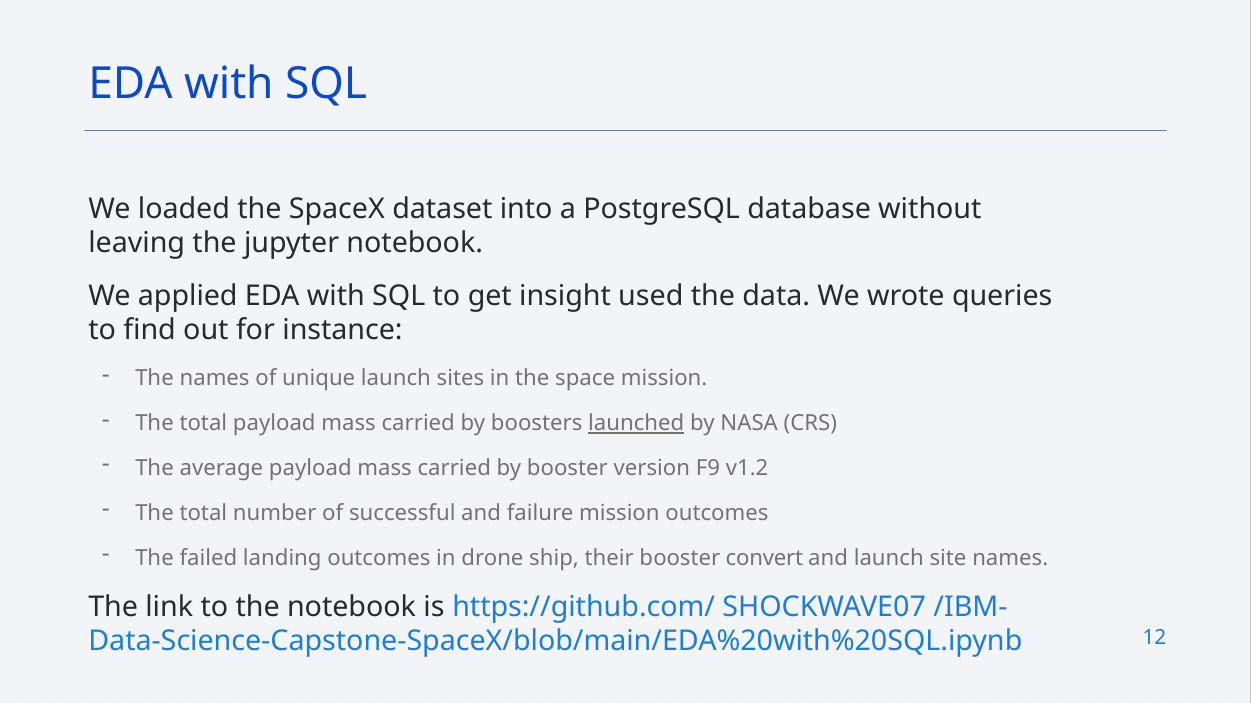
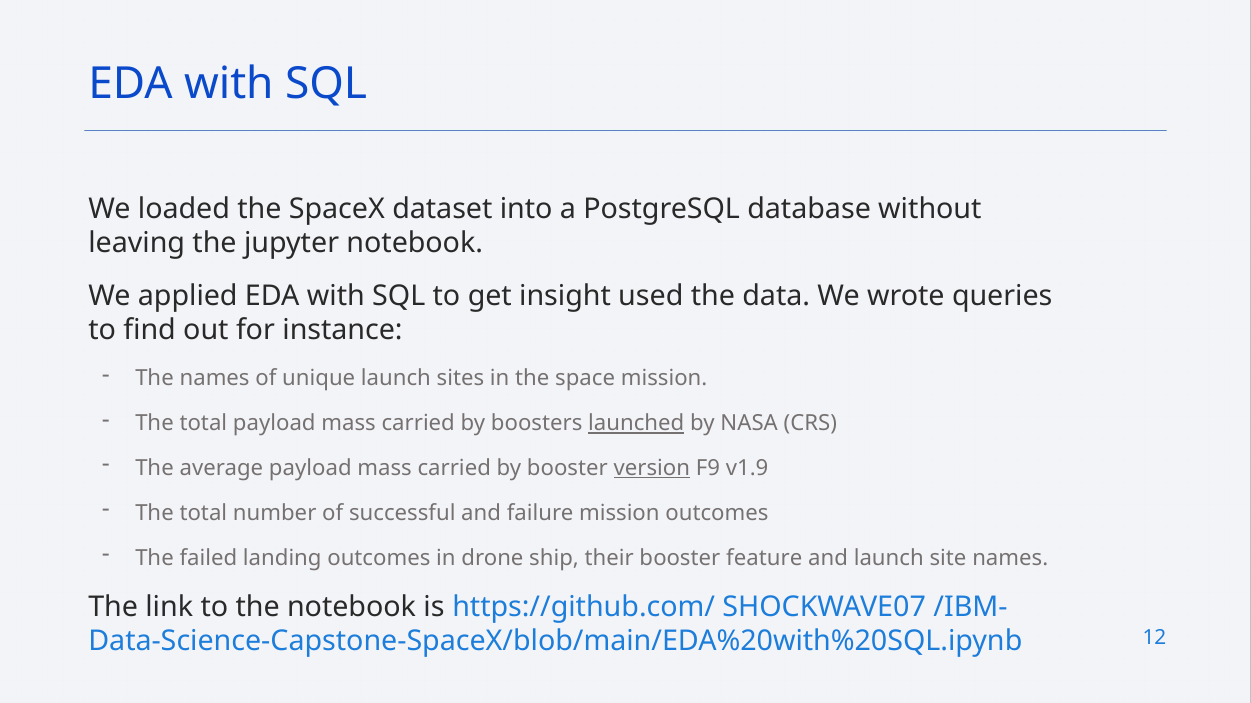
version underline: none -> present (652, 469)
v1.2: v1.2 -> v1.9 (747, 469)
convert: convert -> feature (764, 558)
